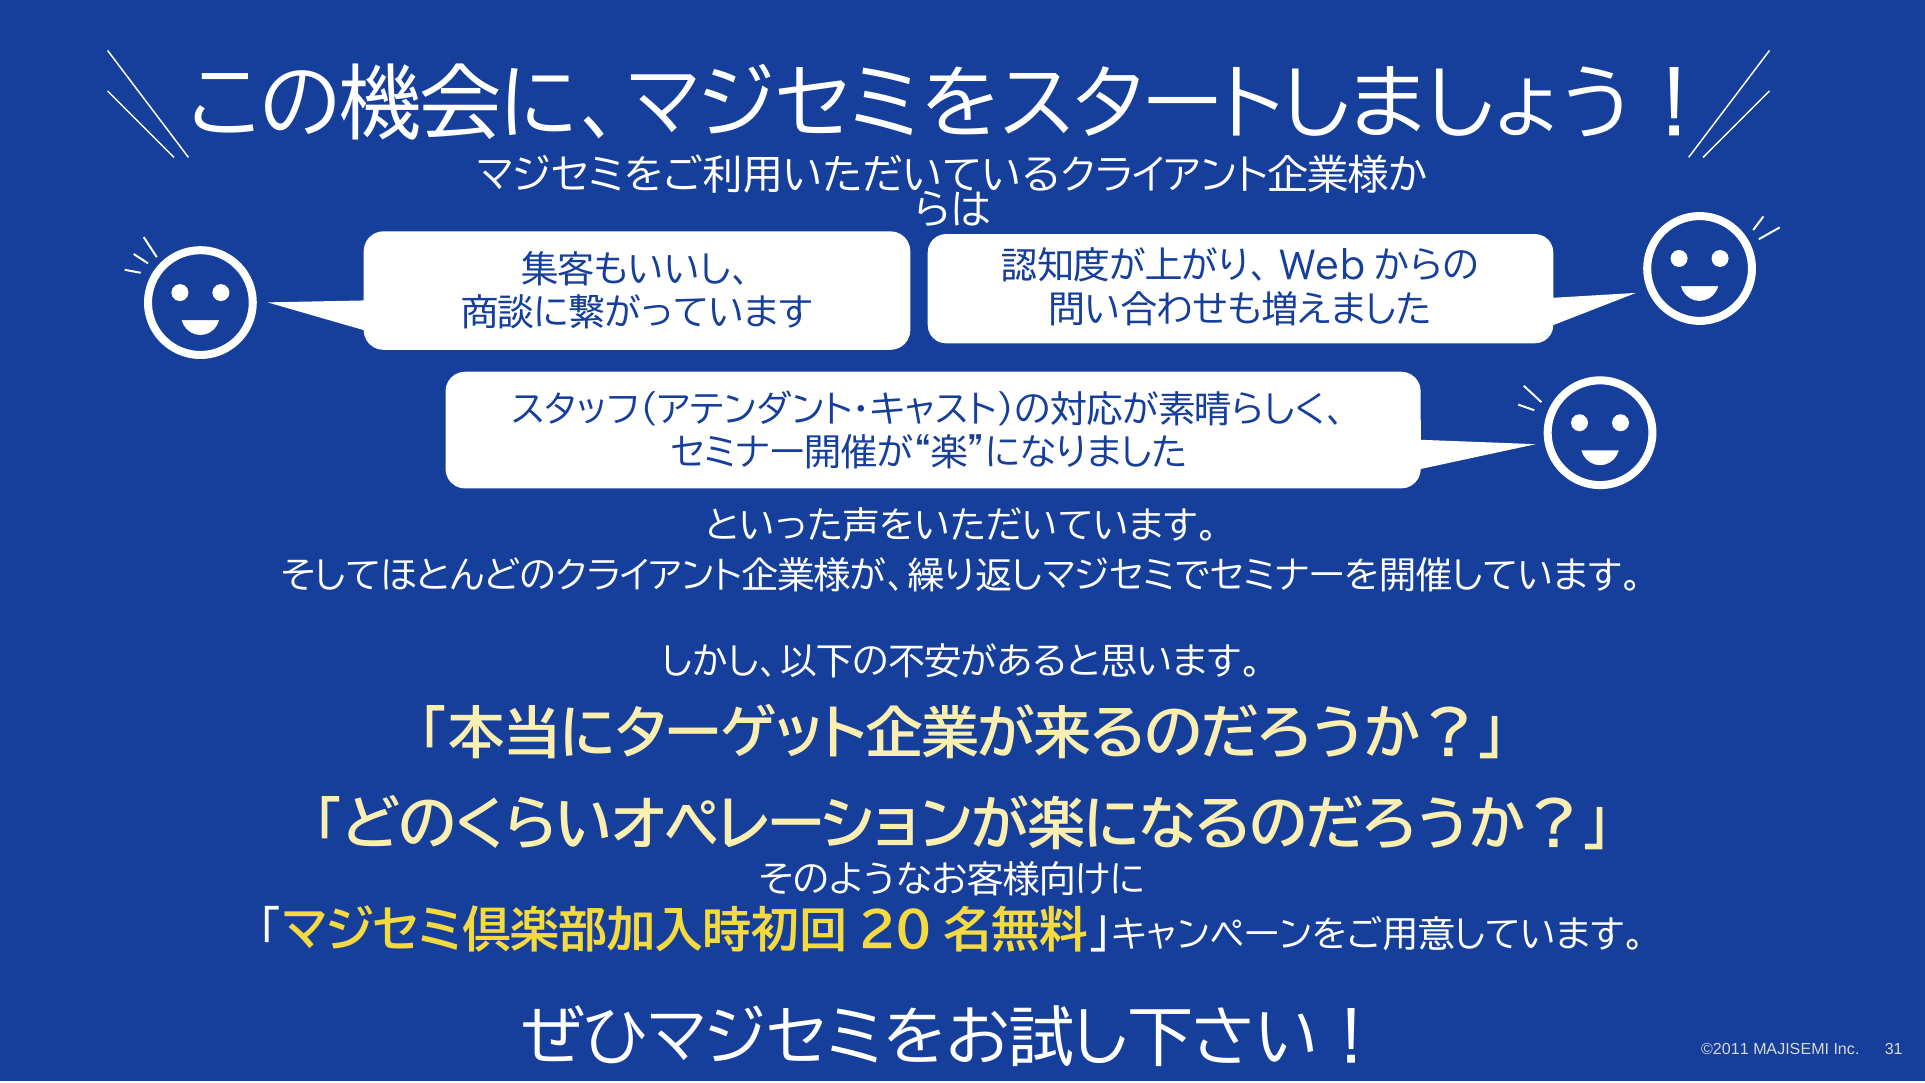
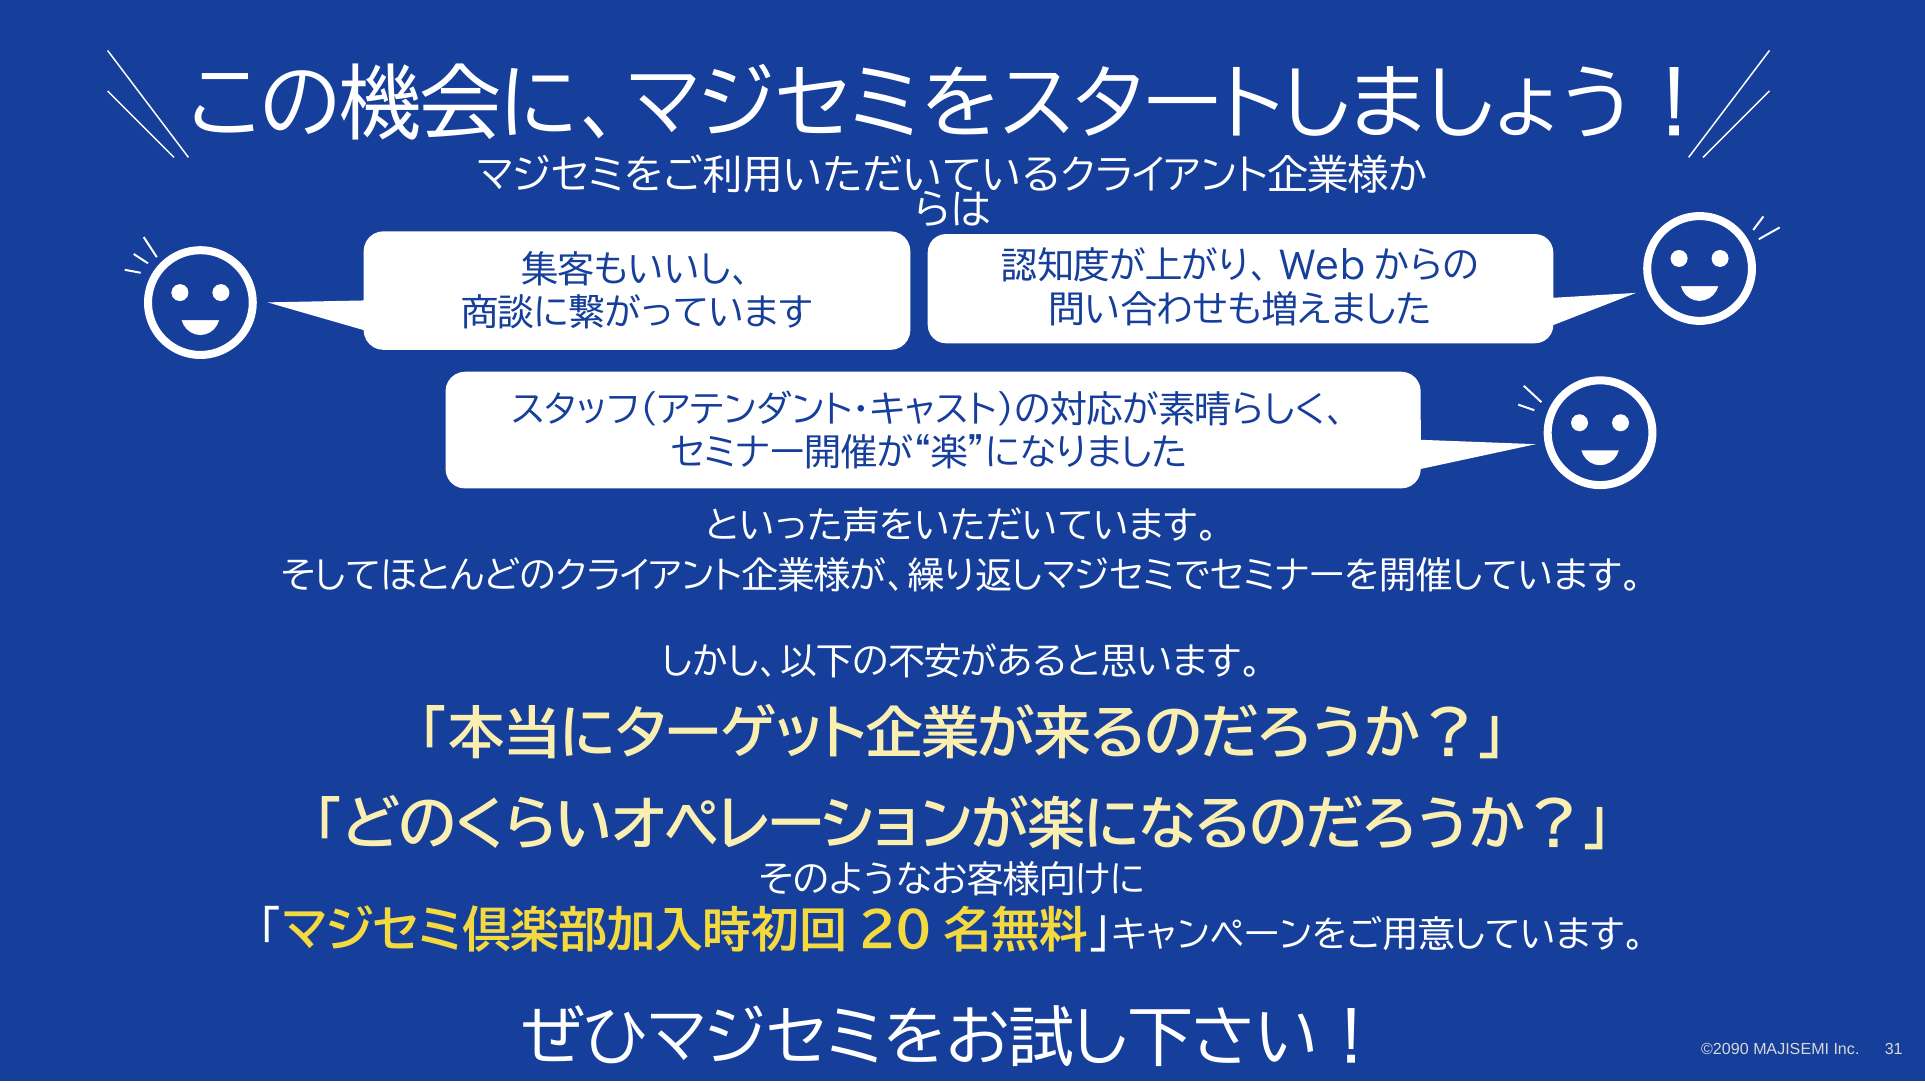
©2011: ©2011 -> ©2090 (1725, 1049)
